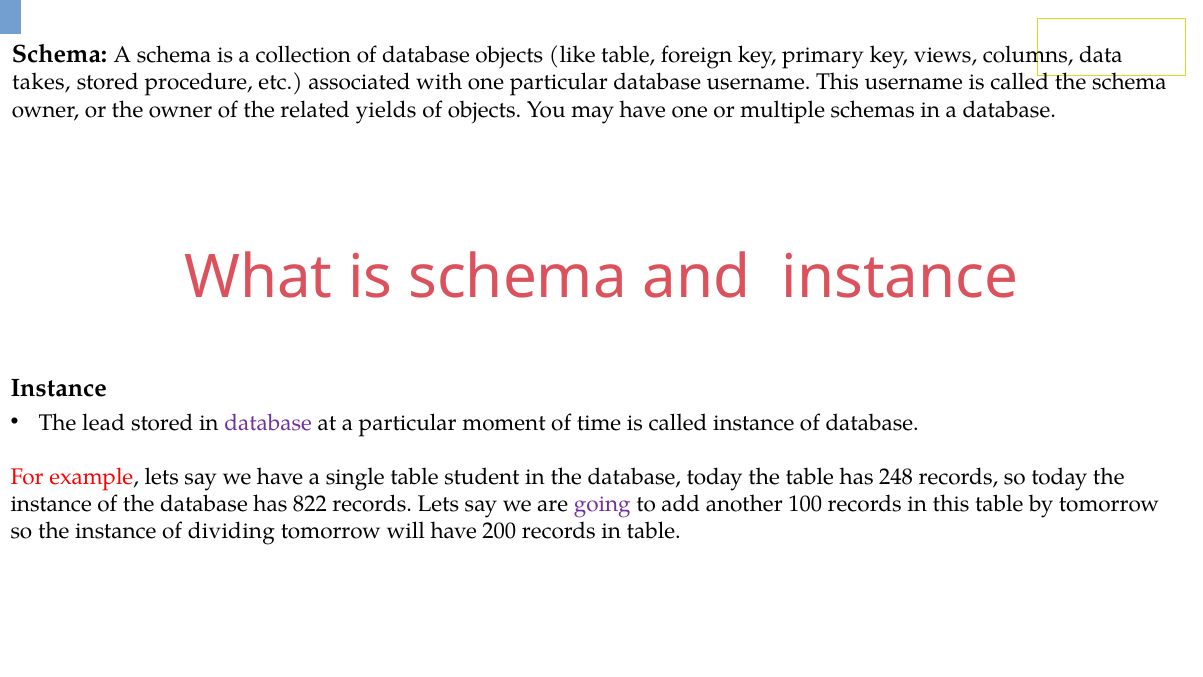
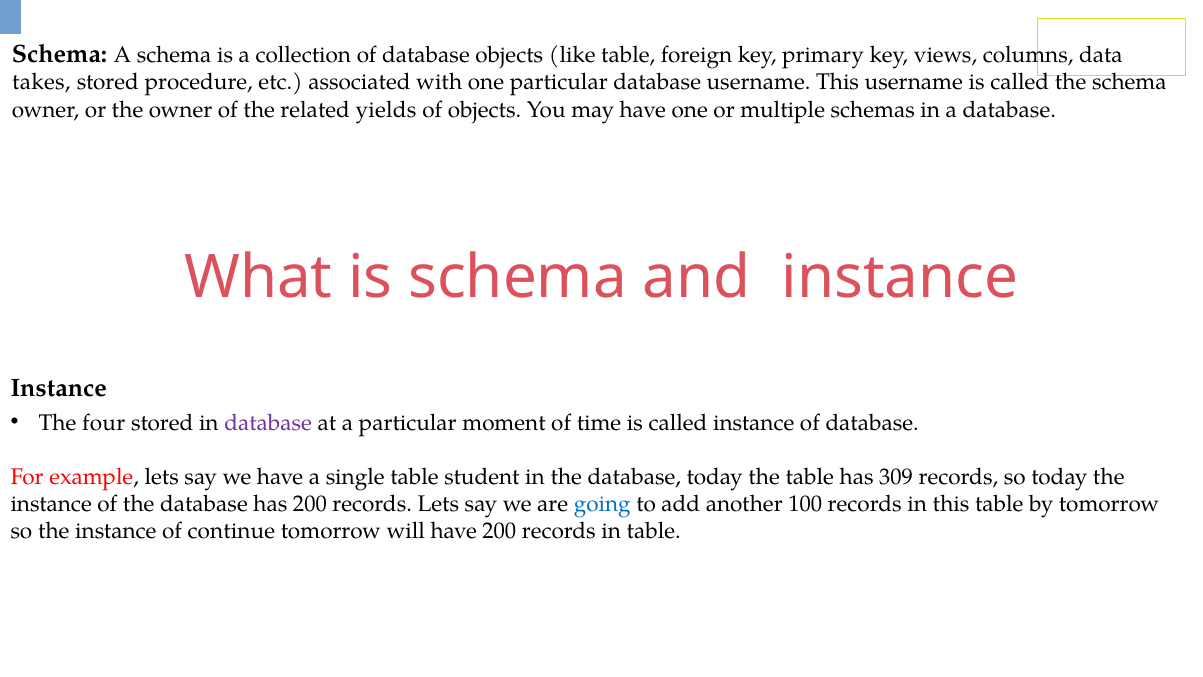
lead: lead -> four (104, 422)
248: 248 -> 309 (896, 476)
has 822: 822 -> 200 (310, 504)
going colour: purple -> blue (602, 504)
dividing: dividing -> continue (231, 531)
